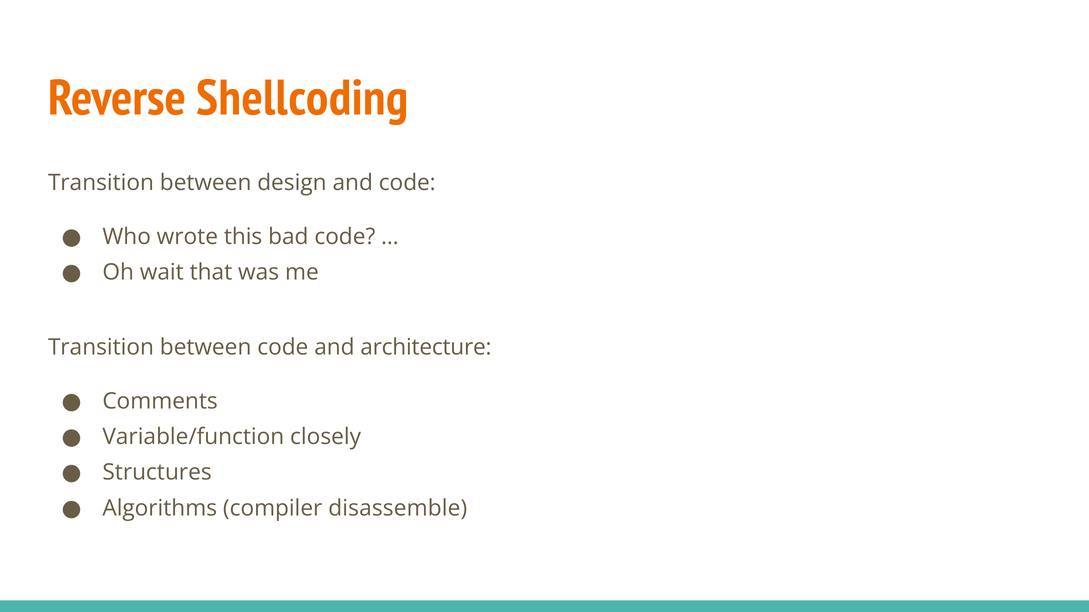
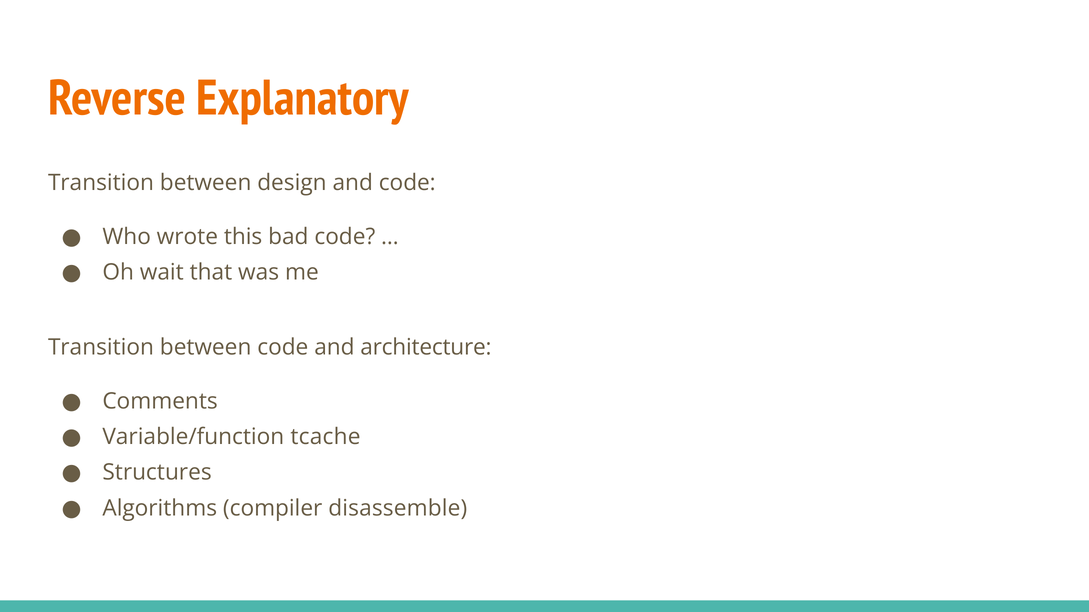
Shellcoding: Shellcoding -> Explanatory (303, 98)
closely: closely -> tcache (325, 437)
